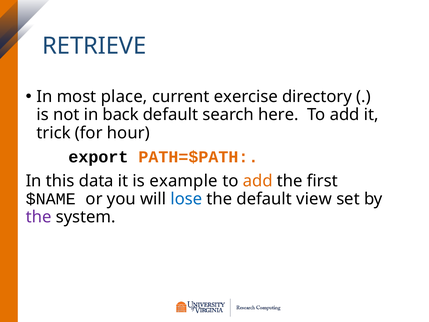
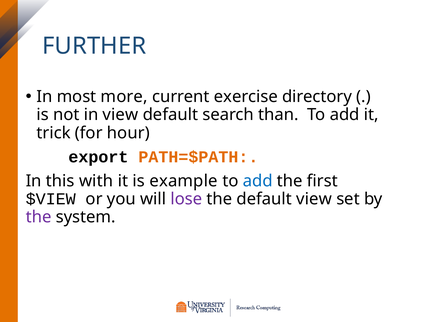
RETRIEVE: RETRIEVE -> FURTHER (94, 46)
place: place -> more (124, 97)
in back: back -> view (120, 115)
here: here -> than (278, 115)
data: data -> with (96, 181)
add colour: orange -> blue (258, 181)
$NAME: $NAME -> $VIEW (51, 199)
lose colour: blue -> purple (186, 199)
